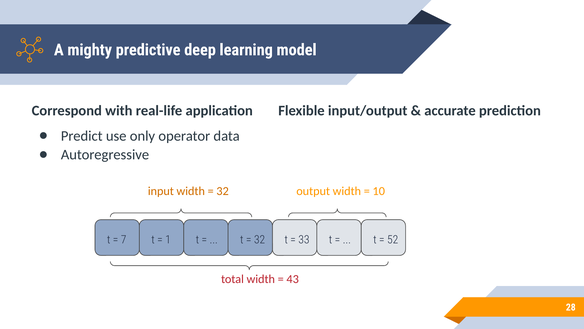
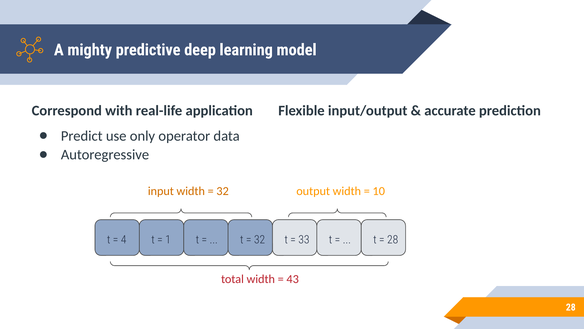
7: 7 -> 4 (124, 240)
52: 52 -> 28 (393, 240)
